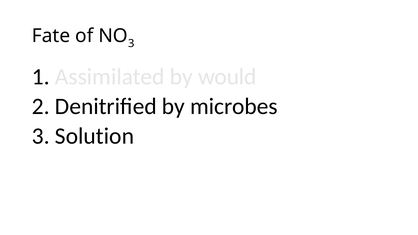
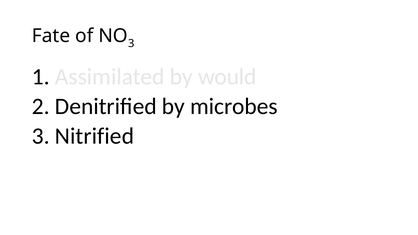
Solution: Solution -> Nitrified (94, 136)
